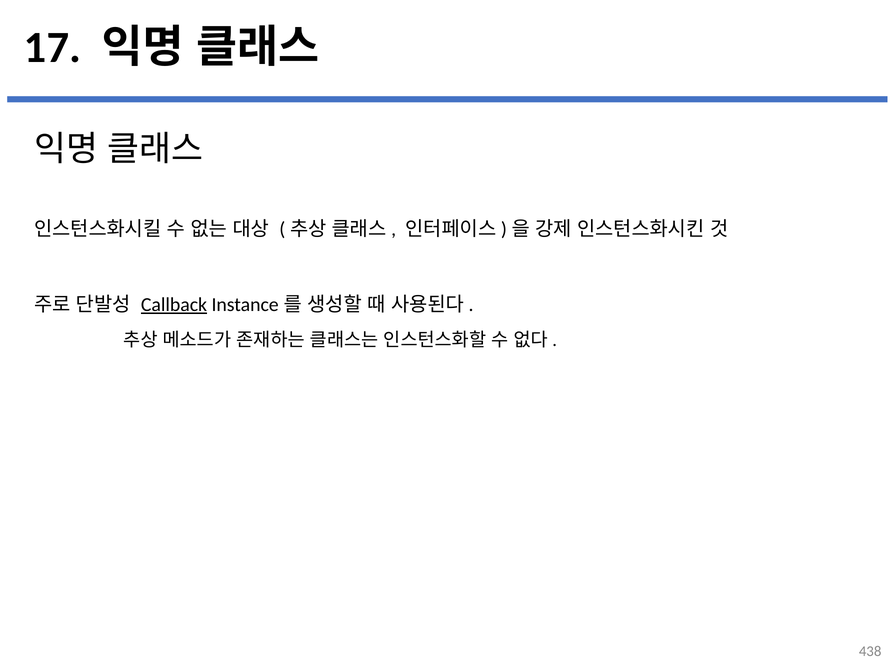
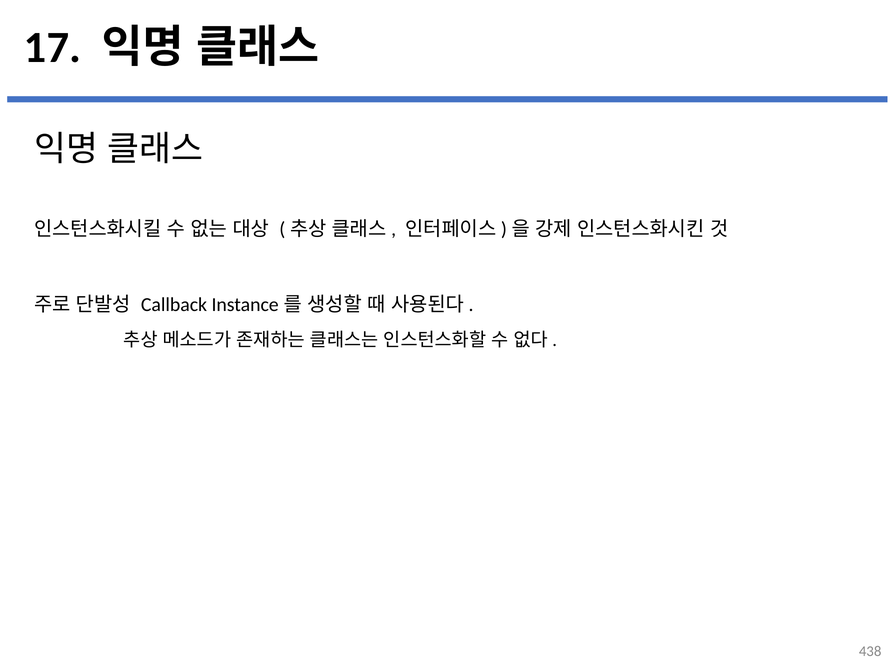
Callback underline: present -> none (174, 305)
